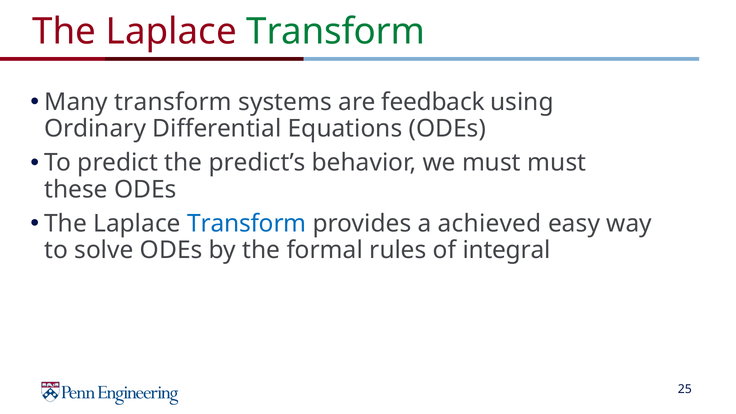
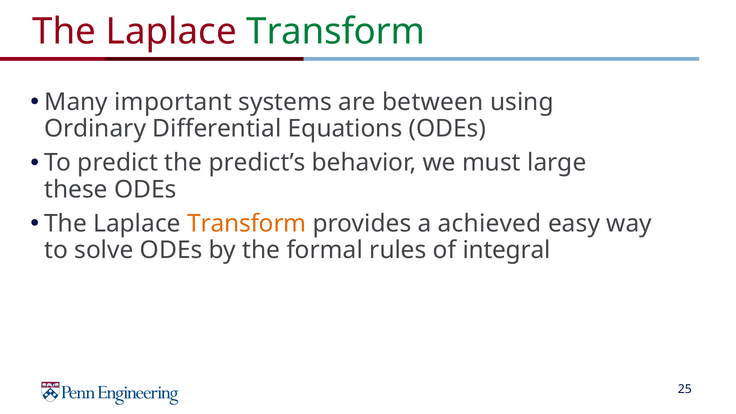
Many transform: transform -> important (173, 102)
feedback: feedback -> between (433, 102)
must must: must -> large (557, 163)
Transform colour: blue -> orange (247, 224)
